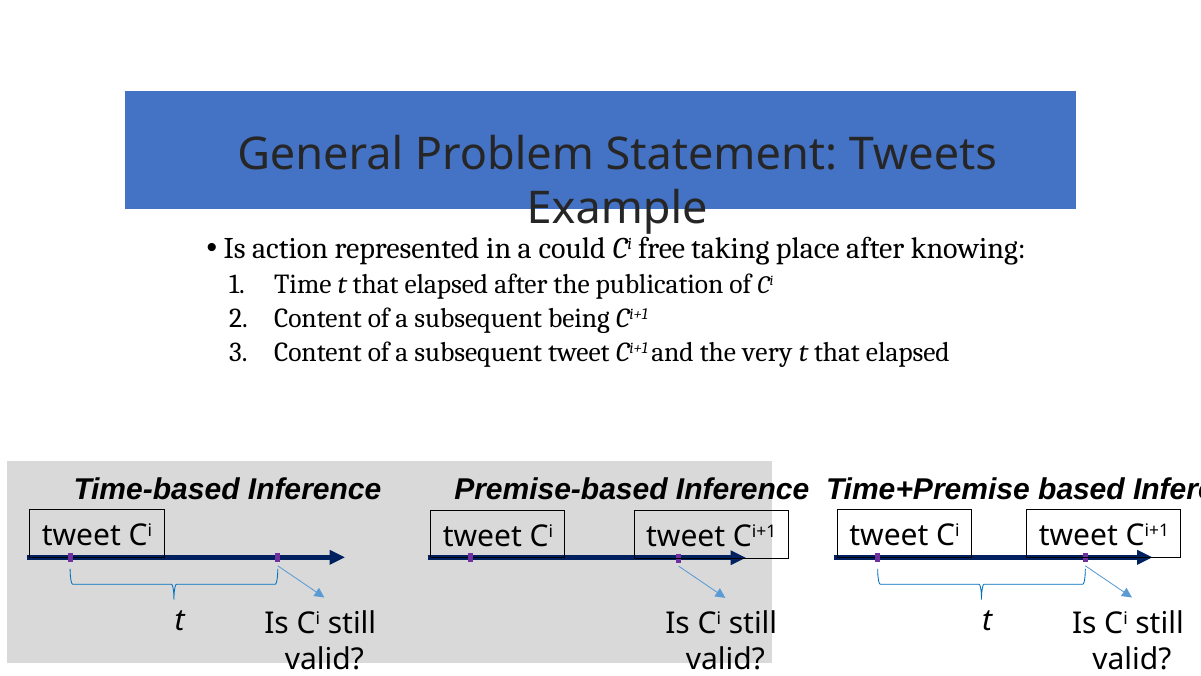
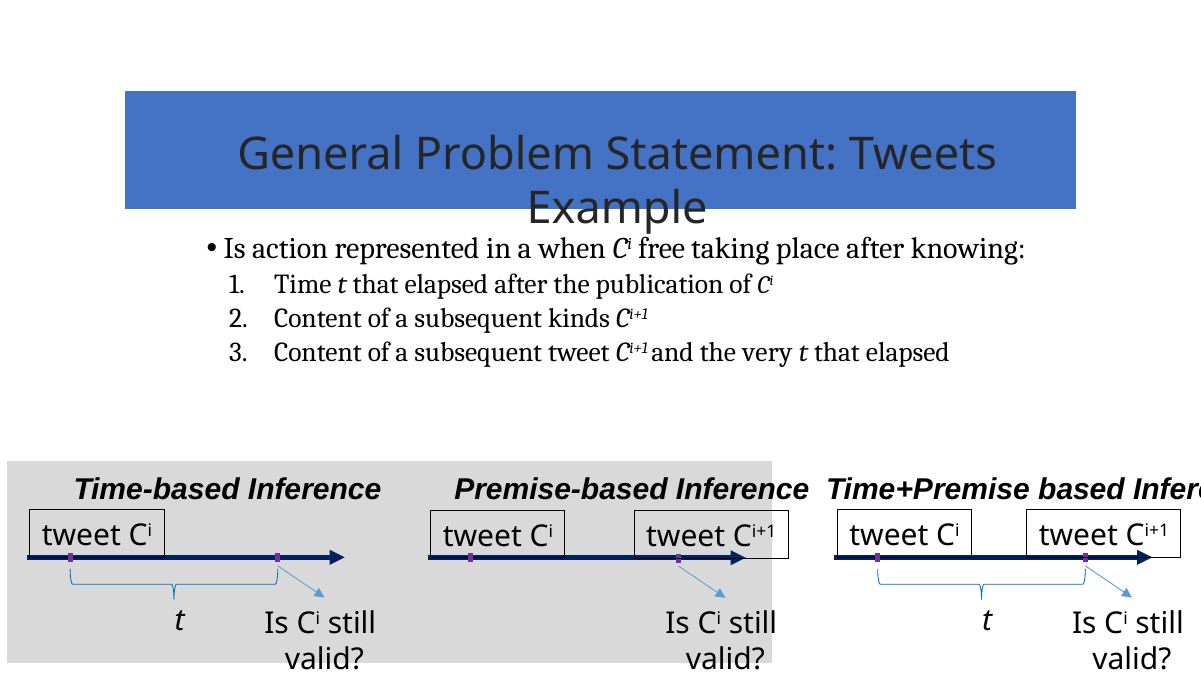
could: could -> when (572, 248)
being: being -> kinds (579, 318)
